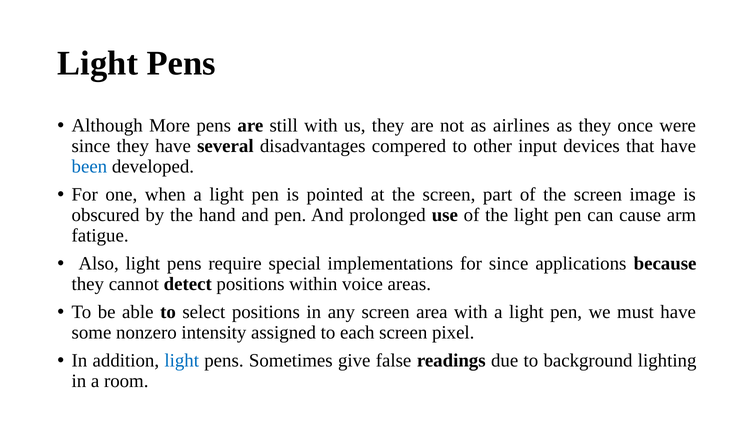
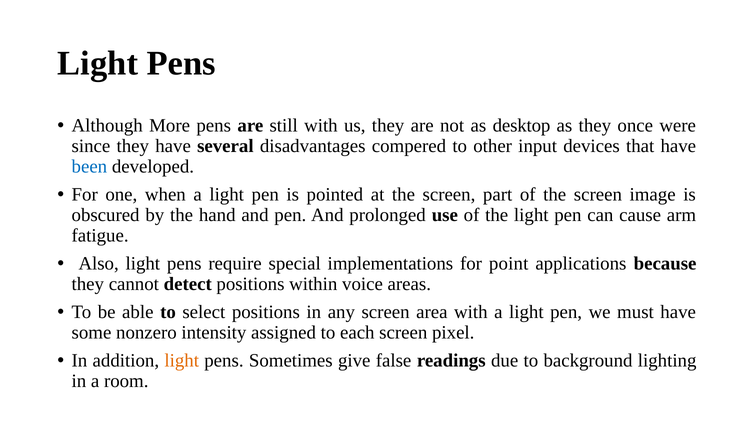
airlines: airlines -> desktop (522, 126)
for since: since -> point (509, 264)
light colour: blue -> orange (182, 361)
